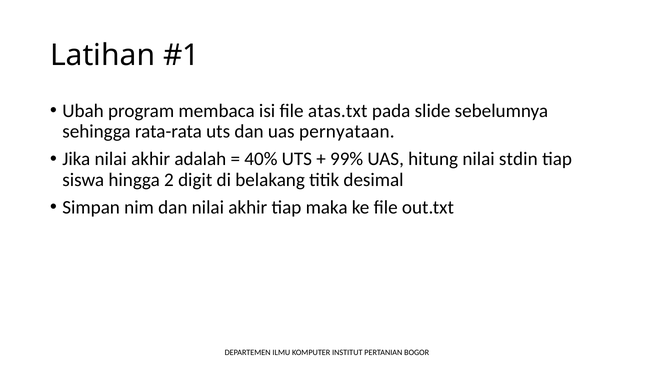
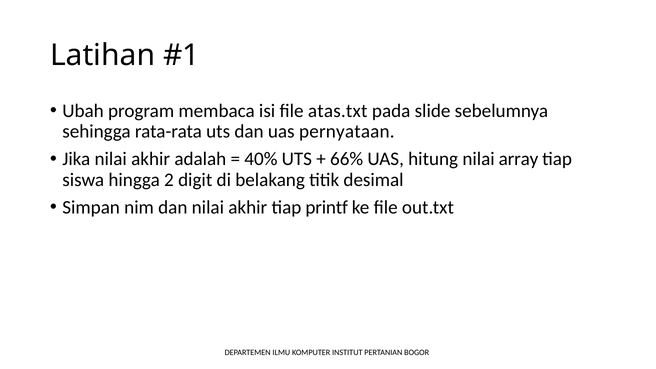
99%: 99% -> 66% (347, 159)
stdin: stdin -> array (519, 159)
maka: maka -> printf (327, 207)
